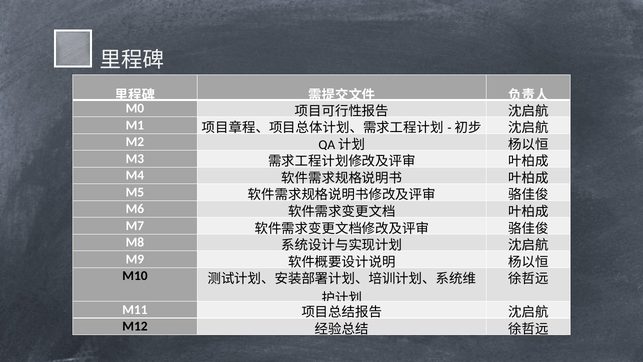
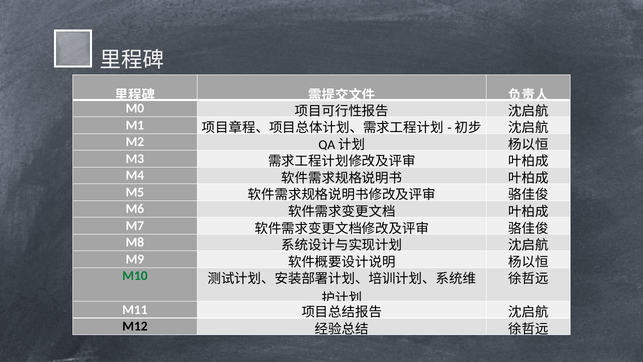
M10 colour: black -> green (135, 276)
